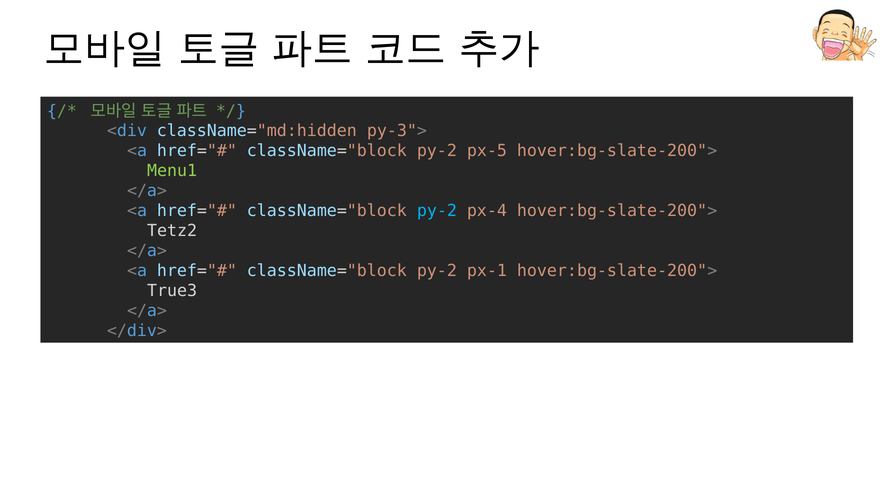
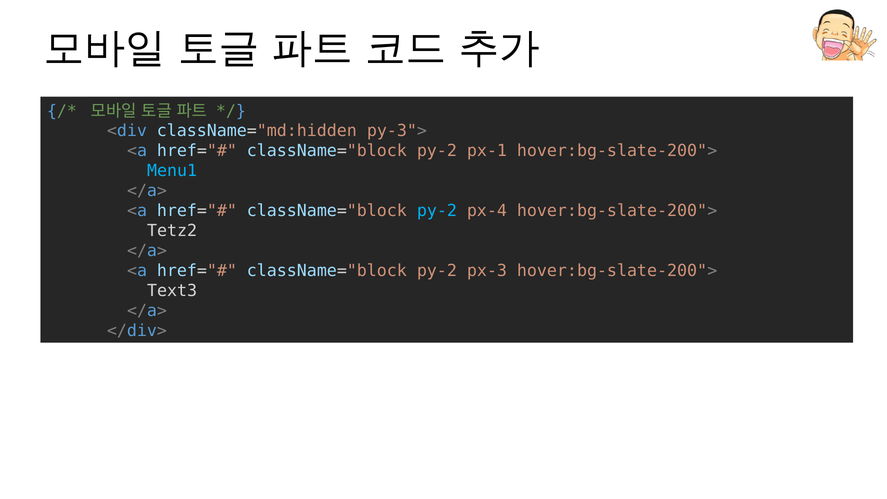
px-5: px-5 -> px-1 (487, 151)
Menu1 colour: light green -> light blue (172, 171)
px-1: px-1 -> px-3 (487, 271)
True3: True3 -> Text3 (172, 291)
